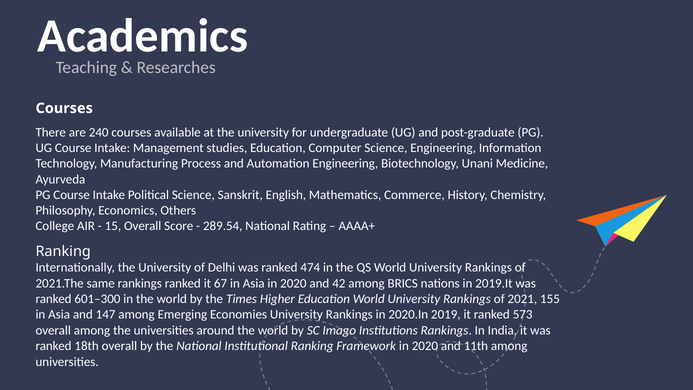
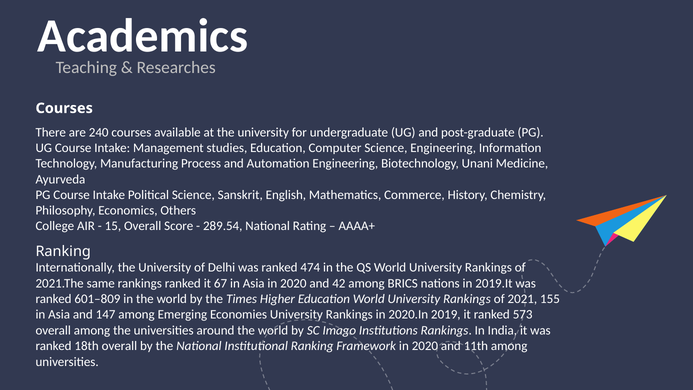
601–300: 601–300 -> 601–809 (97, 299)
